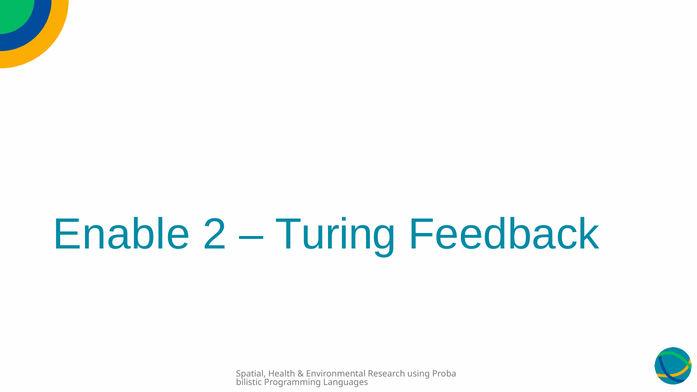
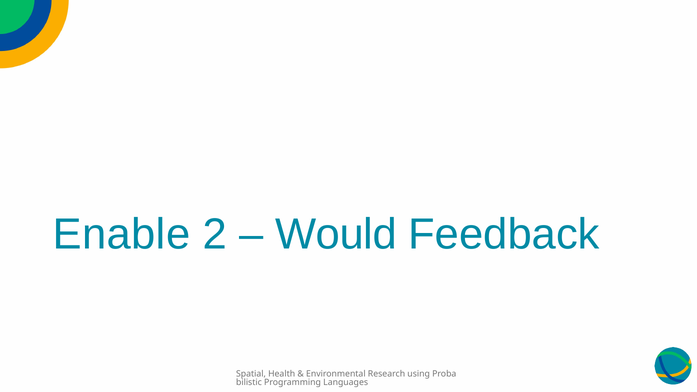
Turing: Turing -> Would (336, 234)
